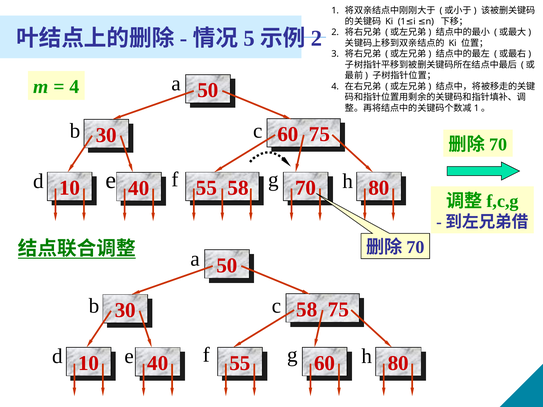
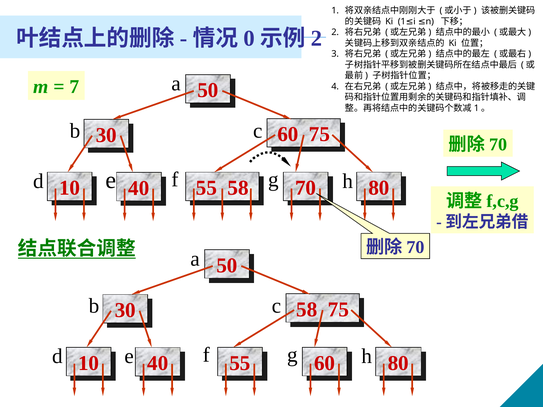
5: 5 -> 0 (249, 38)
4: 4 -> 7 (74, 87)
